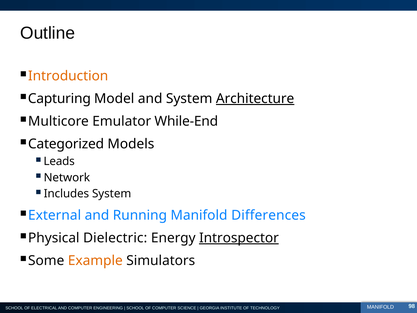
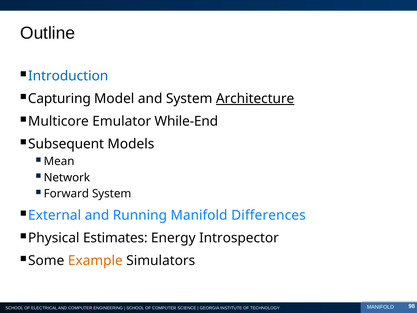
Introduction colour: orange -> blue (68, 76)
Categorized: Categorized -> Subsequent (66, 144)
Leads: Leads -> Mean (59, 161)
Includes: Includes -> Forward (66, 194)
Dielectric: Dielectric -> Estimates (115, 238)
Introspector underline: present -> none (239, 238)
